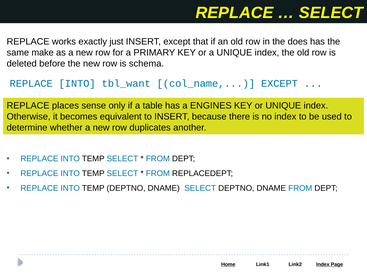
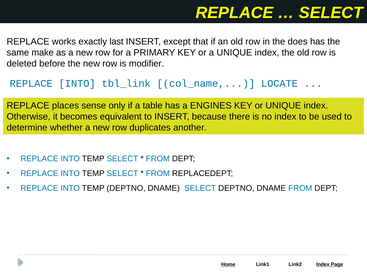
just: just -> last (116, 42)
schema: schema -> modifier (146, 64)
tbl_want: tbl_want -> tbl_link (126, 84)
col_name EXCEPT: EXCEPT -> LOCATE (279, 84)
